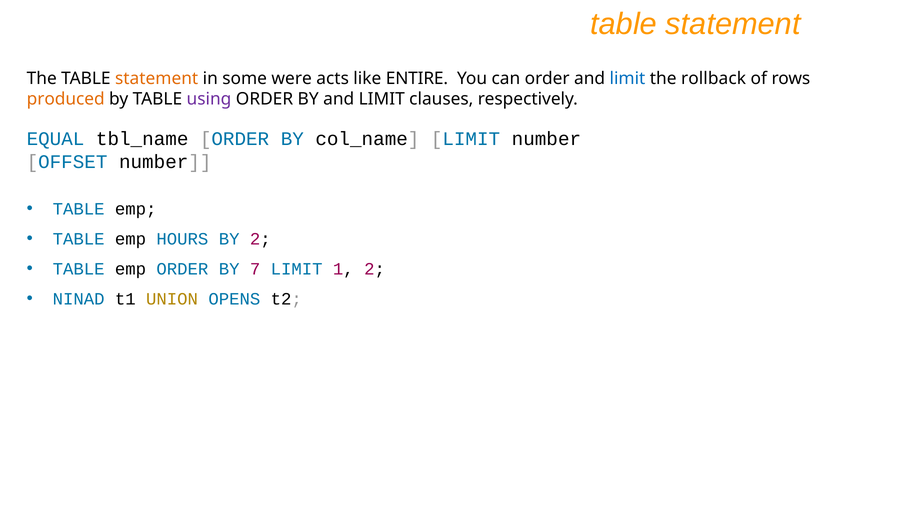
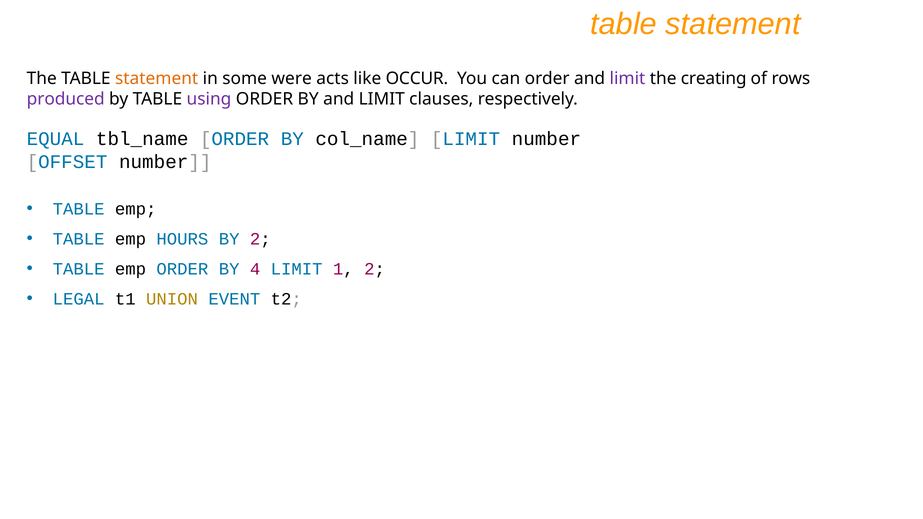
ENTIRE: ENTIRE -> OCCUR (417, 78)
limit colour: blue -> purple (627, 78)
rollback: rollback -> creating (714, 78)
produced colour: orange -> purple (66, 99)
7: 7 -> 4 (255, 269)
NINAD: NINAD -> LEGAL (79, 299)
OPENS: OPENS -> EVENT (234, 299)
